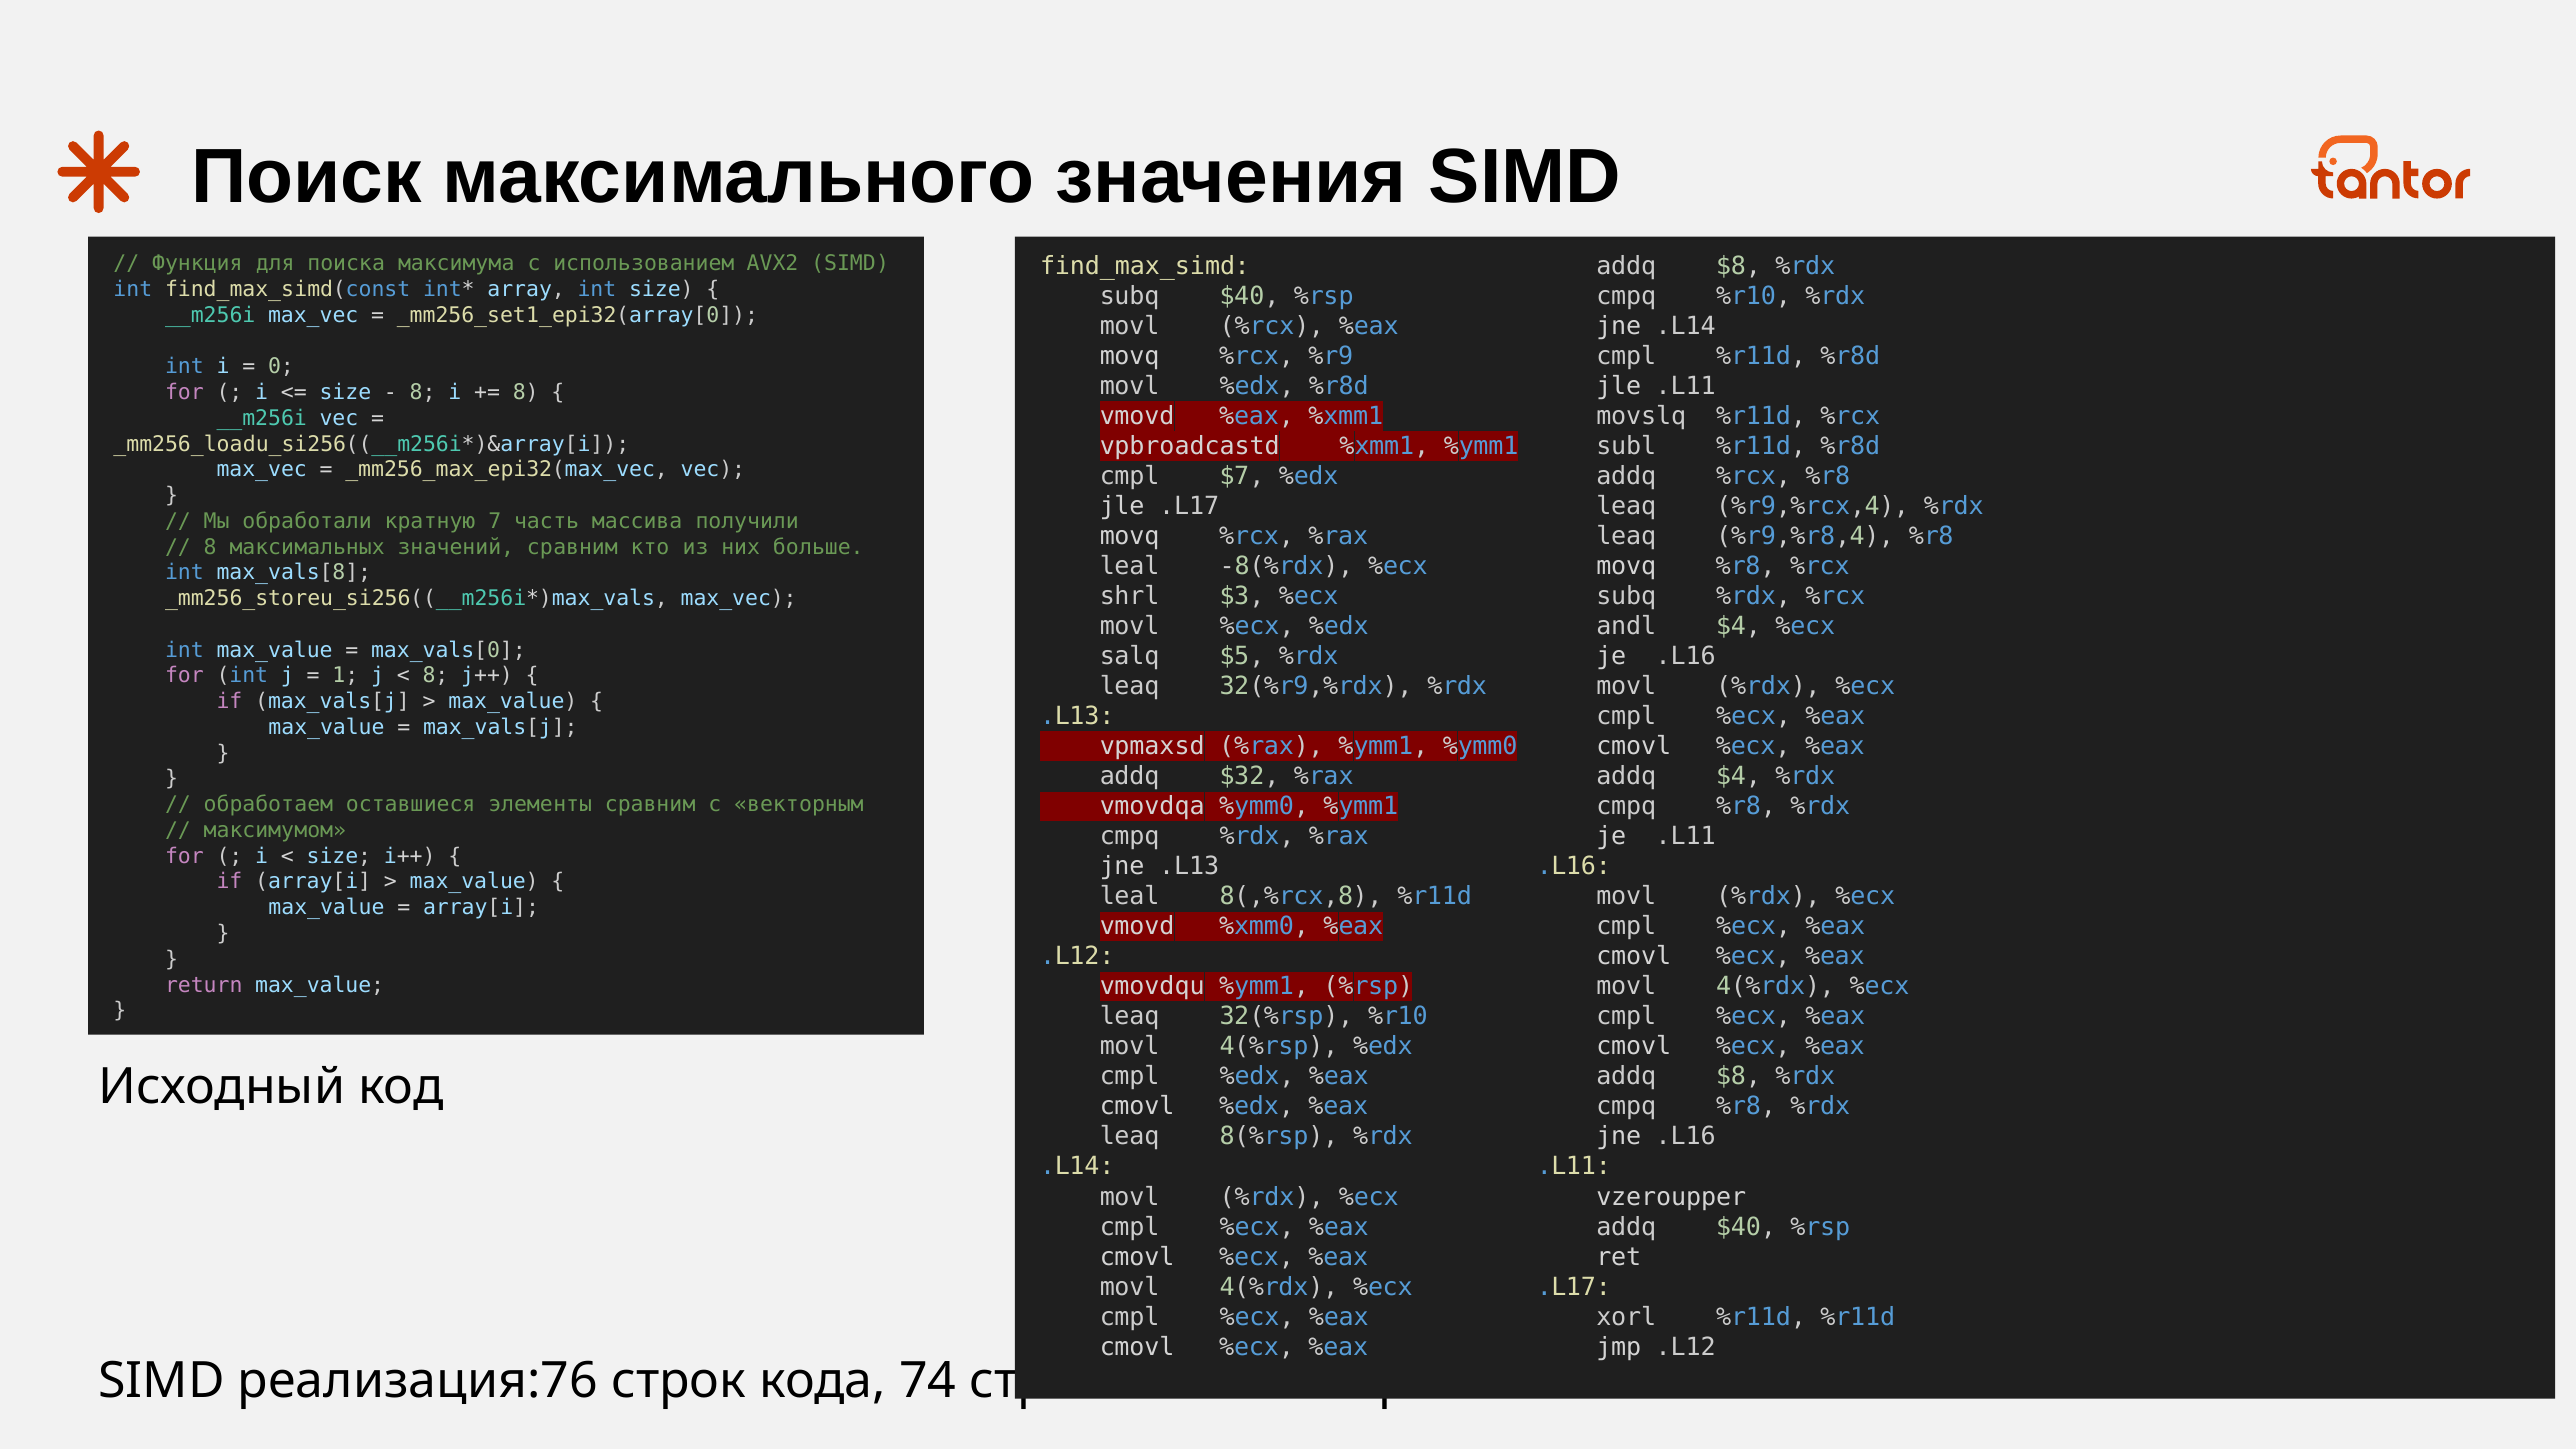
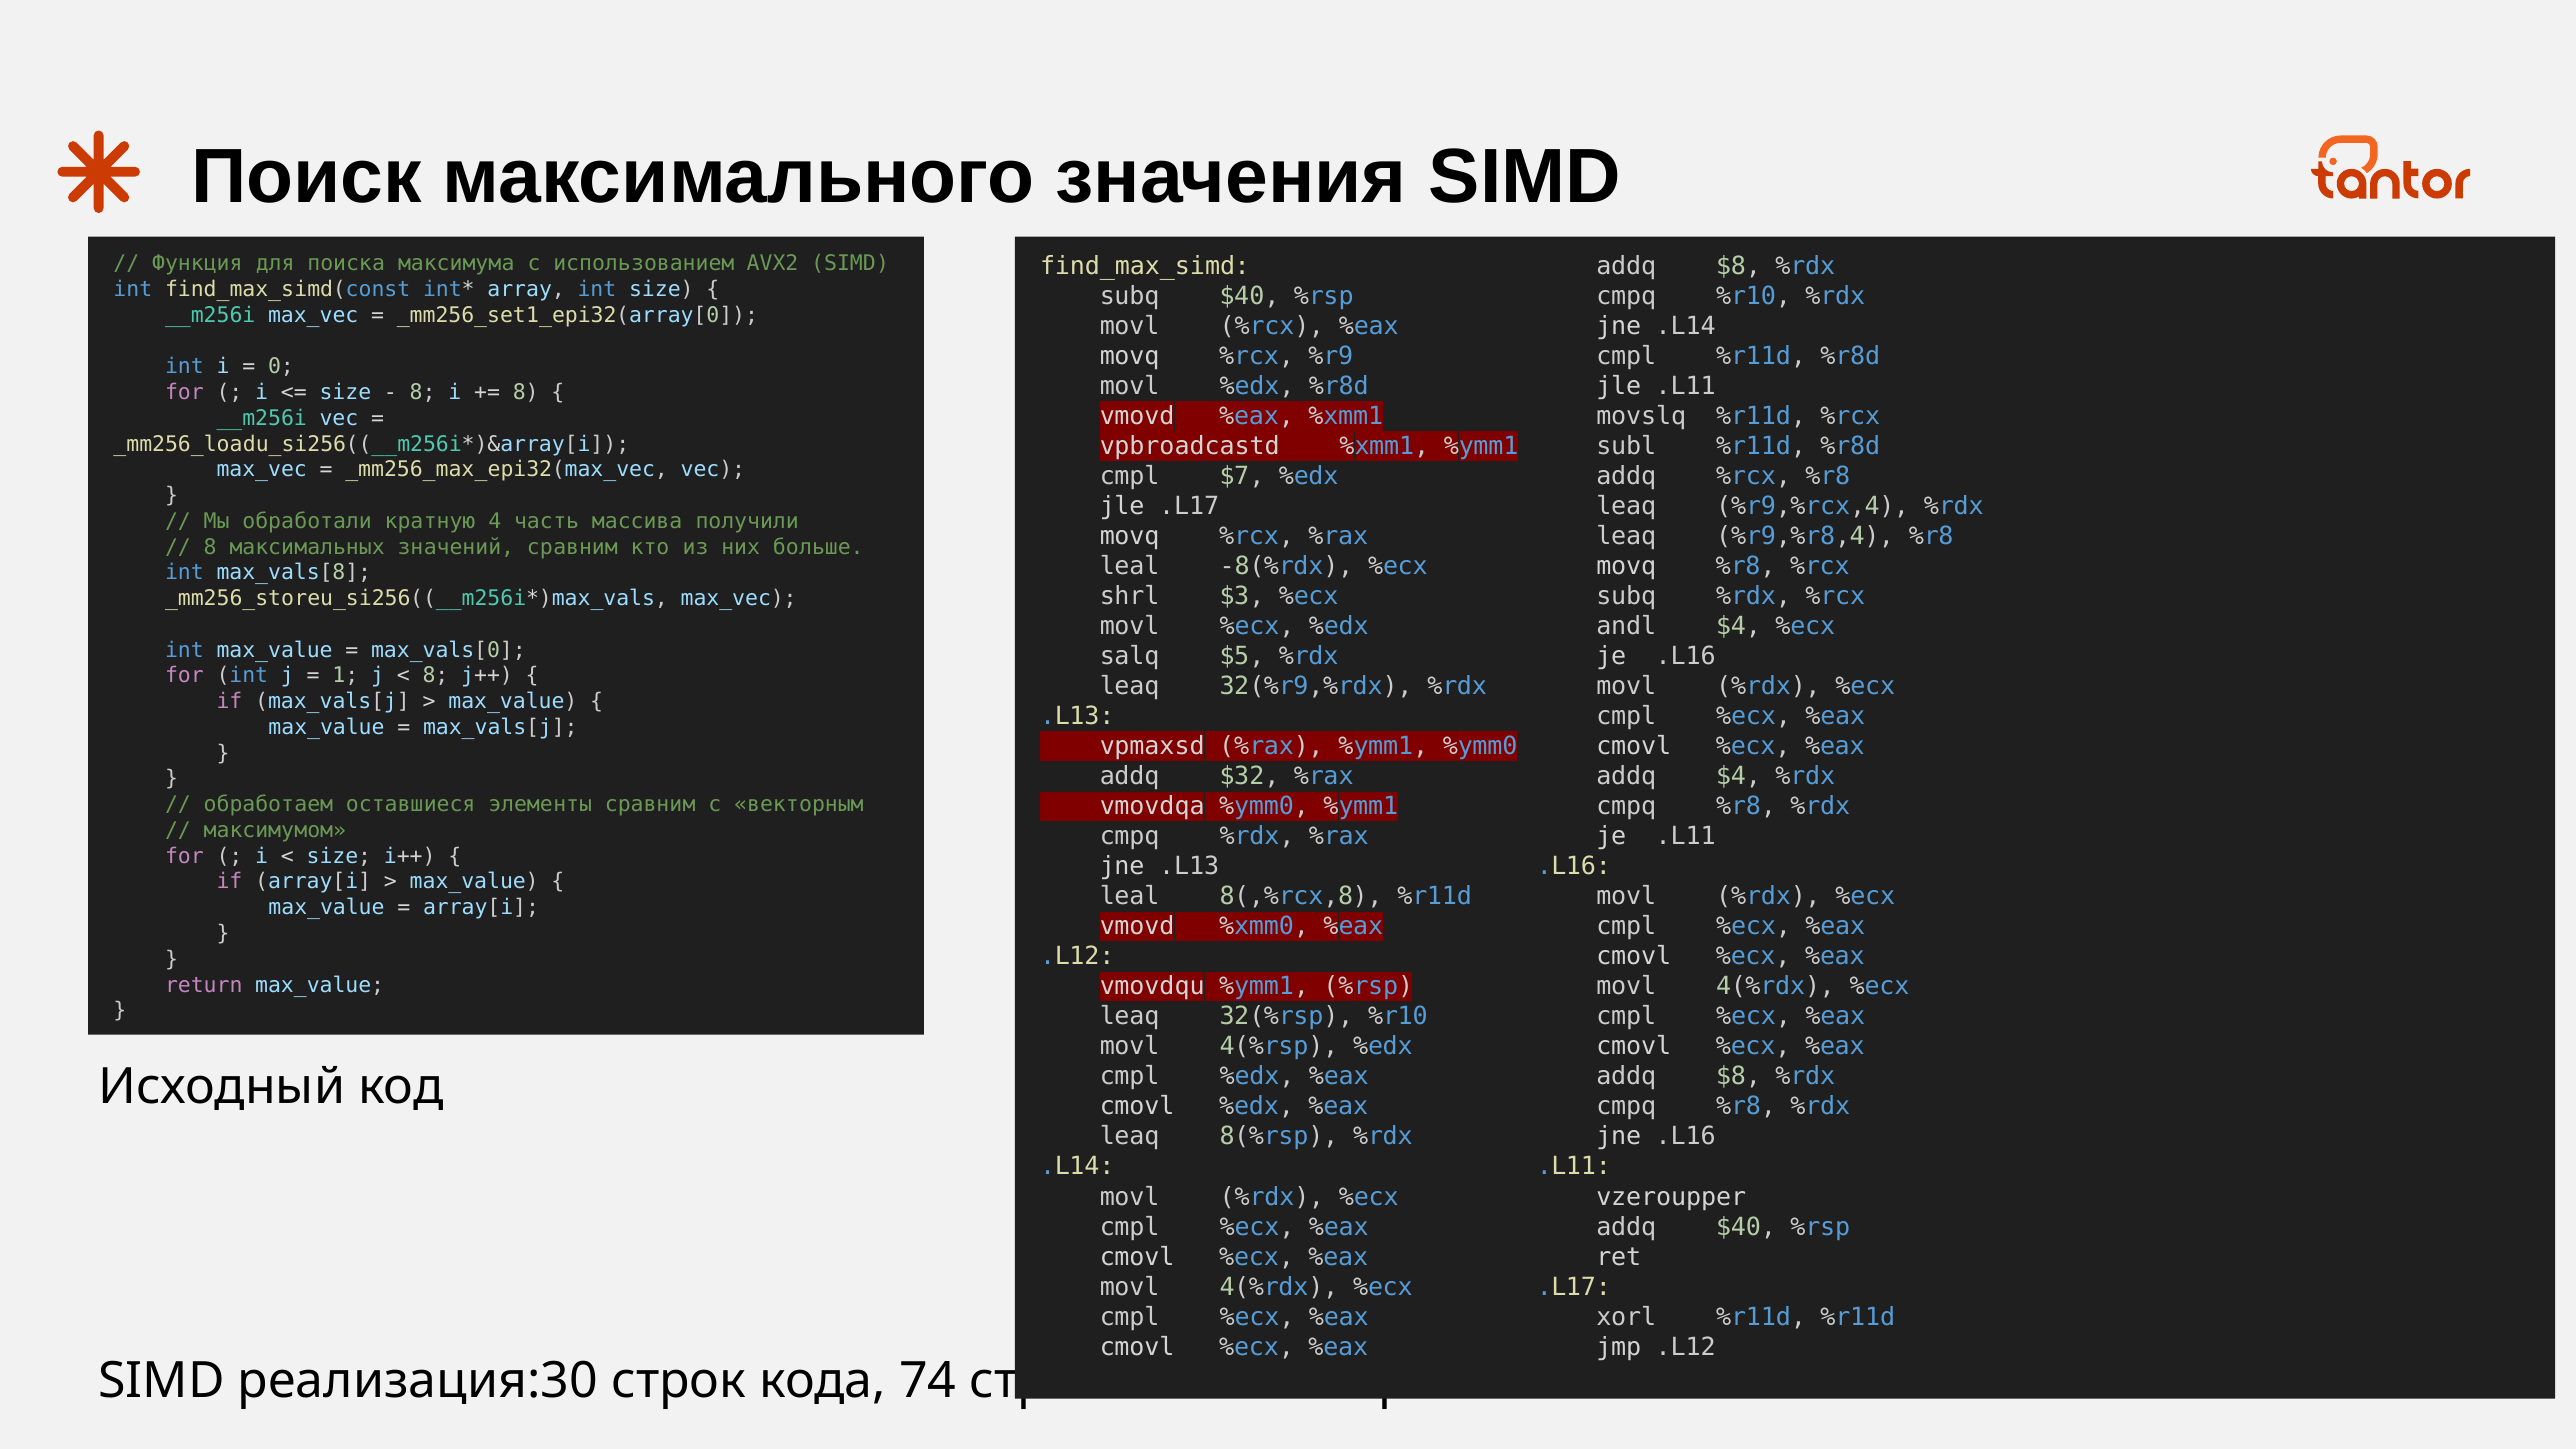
7: 7 -> 4 (495, 521)
реализация:76: реализация:76 -> реализация:30 (418, 1381)
